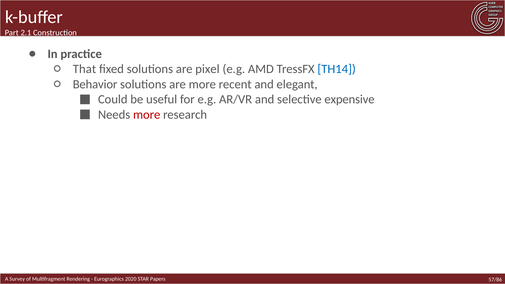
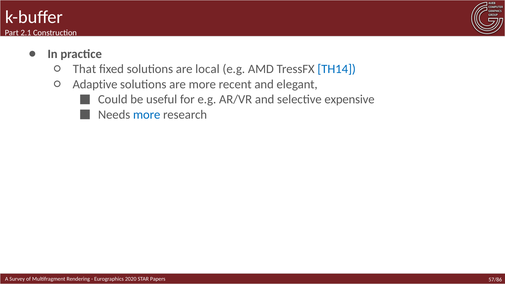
pixel: pixel -> local (207, 69)
Behavior: Behavior -> Adaptive (95, 84)
more colour: red -> blue (147, 115)
